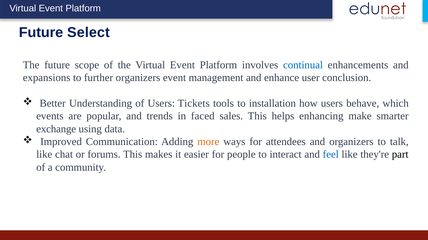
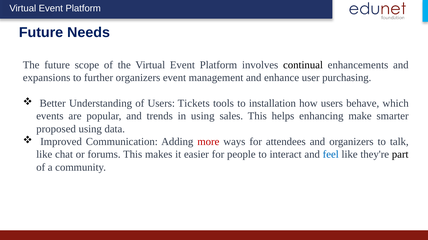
Select: Select -> Needs (89, 33)
continual colour: blue -> black (303, 65)
conclusion: conclusion -> purchasing (347, 78)
in faced: faced -> using (203, 116)
exchange: exchange -> proposed (56, 129)
more colour: orange -> red (208, 142)
